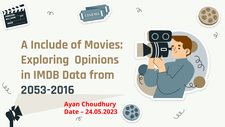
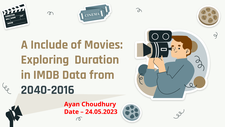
Opinions: Opinions -> Duration (97, 59)
2053-2016: 2053-2016 -> 2040-2016 (48, 89)
